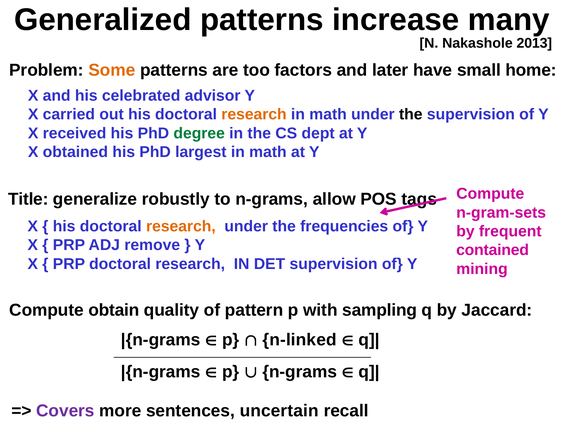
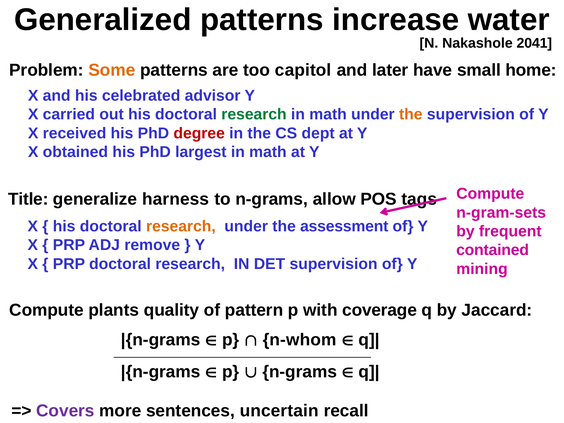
many: many -> water (509, 20)
2013: 2013 -> 2041 (534, 43)
factors: factors -> capitol (303, 70)
research colour: orange -> green (254, 114)
the colour: black -> orange (411, 114)
degree colour: green -> red (199, 133)
robustly: robustly -> harness (176, 199)
frequencies: frequencies -> assessment (344, 226)
obtain: obtain -> plants (114, 310)
sampling: sampling -> coverage (380, 310)
n-linked: n-linked -> n-whom (300, 340)
